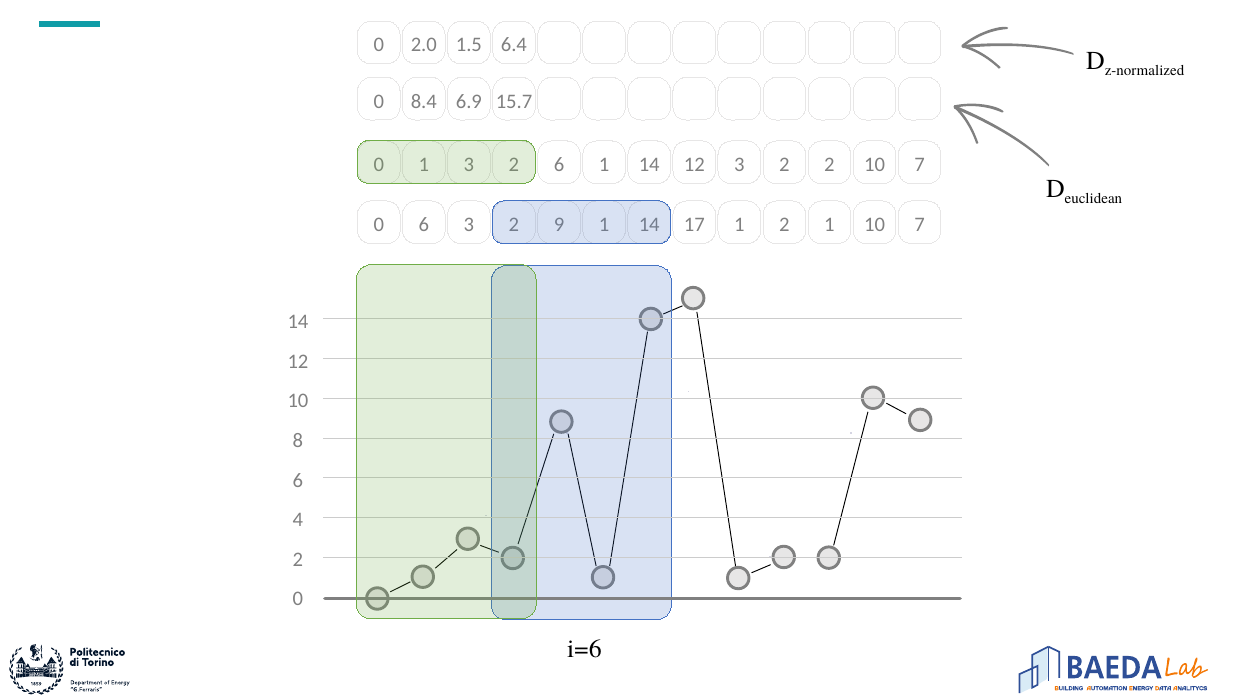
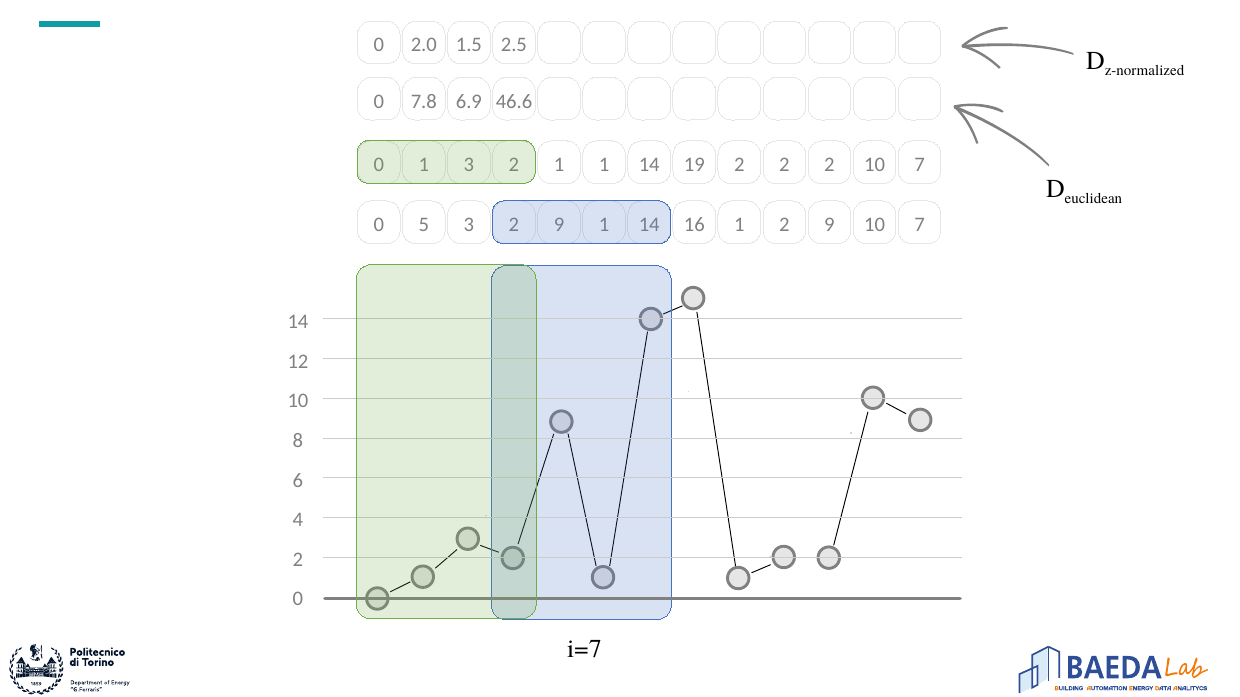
6.4: 6.4 -> 2.5 (514, 45)
8.4: 8.4 -> 7.8 (424, 101)
15.7: 15.7 -> 46.6 (514, 101)
6: 6 -> 1 (559, 165)
1 12: 12 -> 19 (694, 165)
14 3: 3 -> 2 (739, 165)
0 6: 6 -> 5 (424, 225)
17: 17 -> 16 (694, 225)
1 2 1: 1 -> 9 (829, 225)
i=6: i=6 -> i=7 (584, 650)
